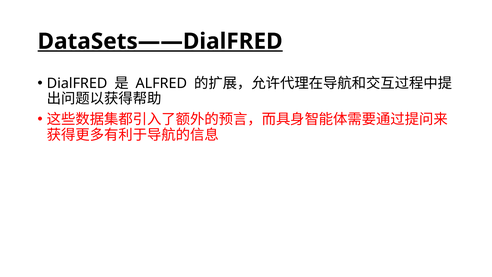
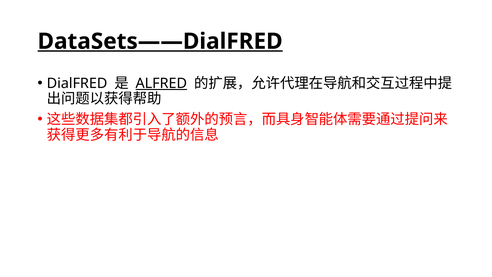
ALFRED underline: none -> present (161, 83)
